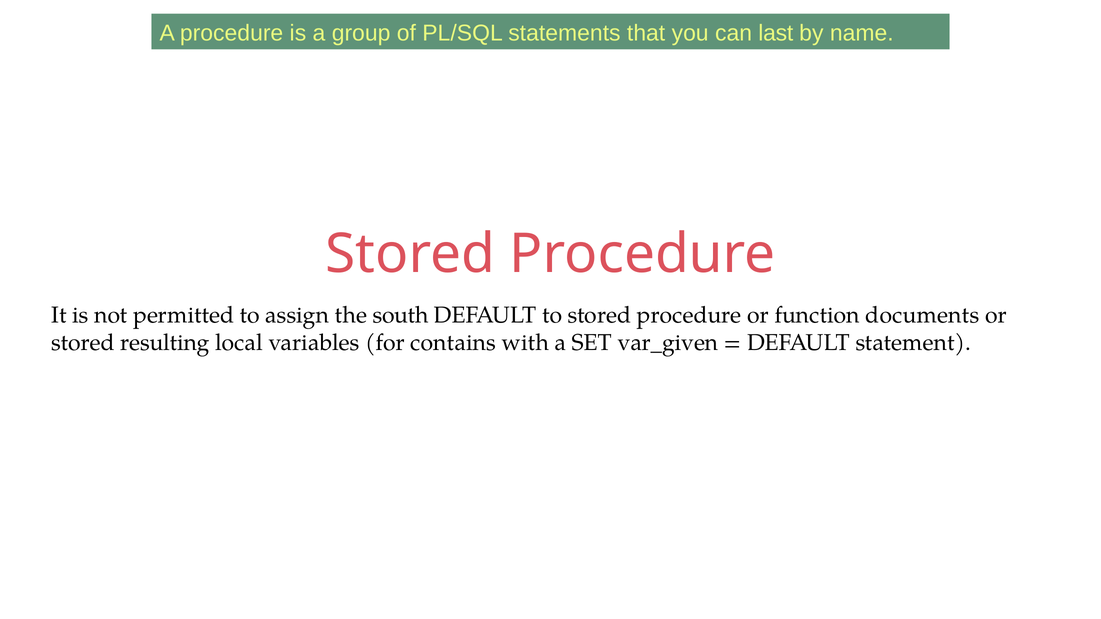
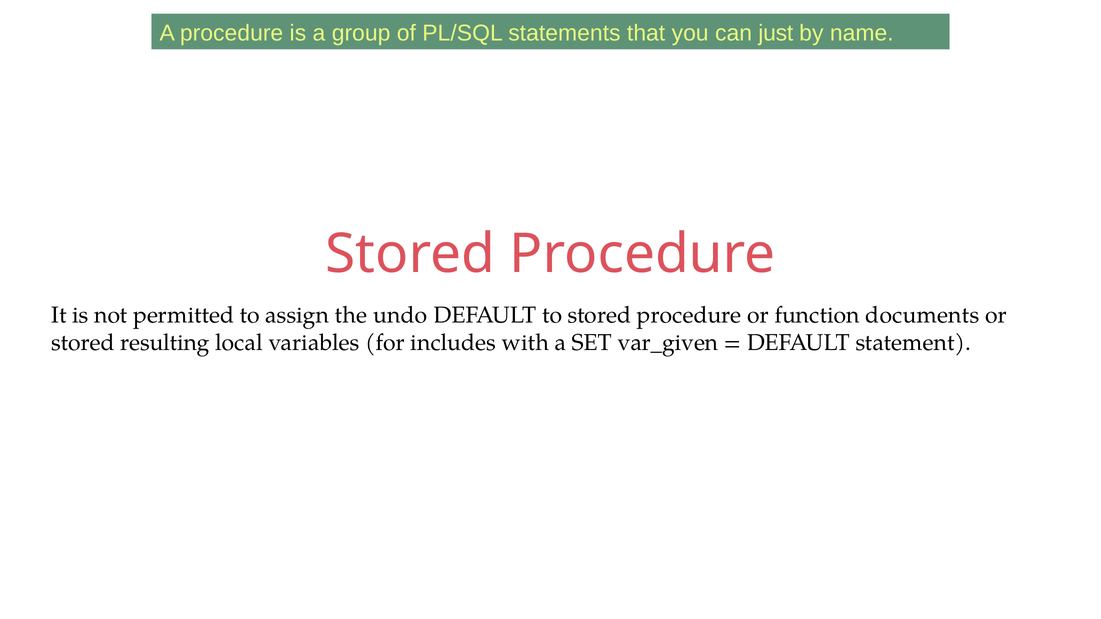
last: last -> just (776, 33)
south: south -> undo (400, 315)
contains: contains -> includes (453, 343)
